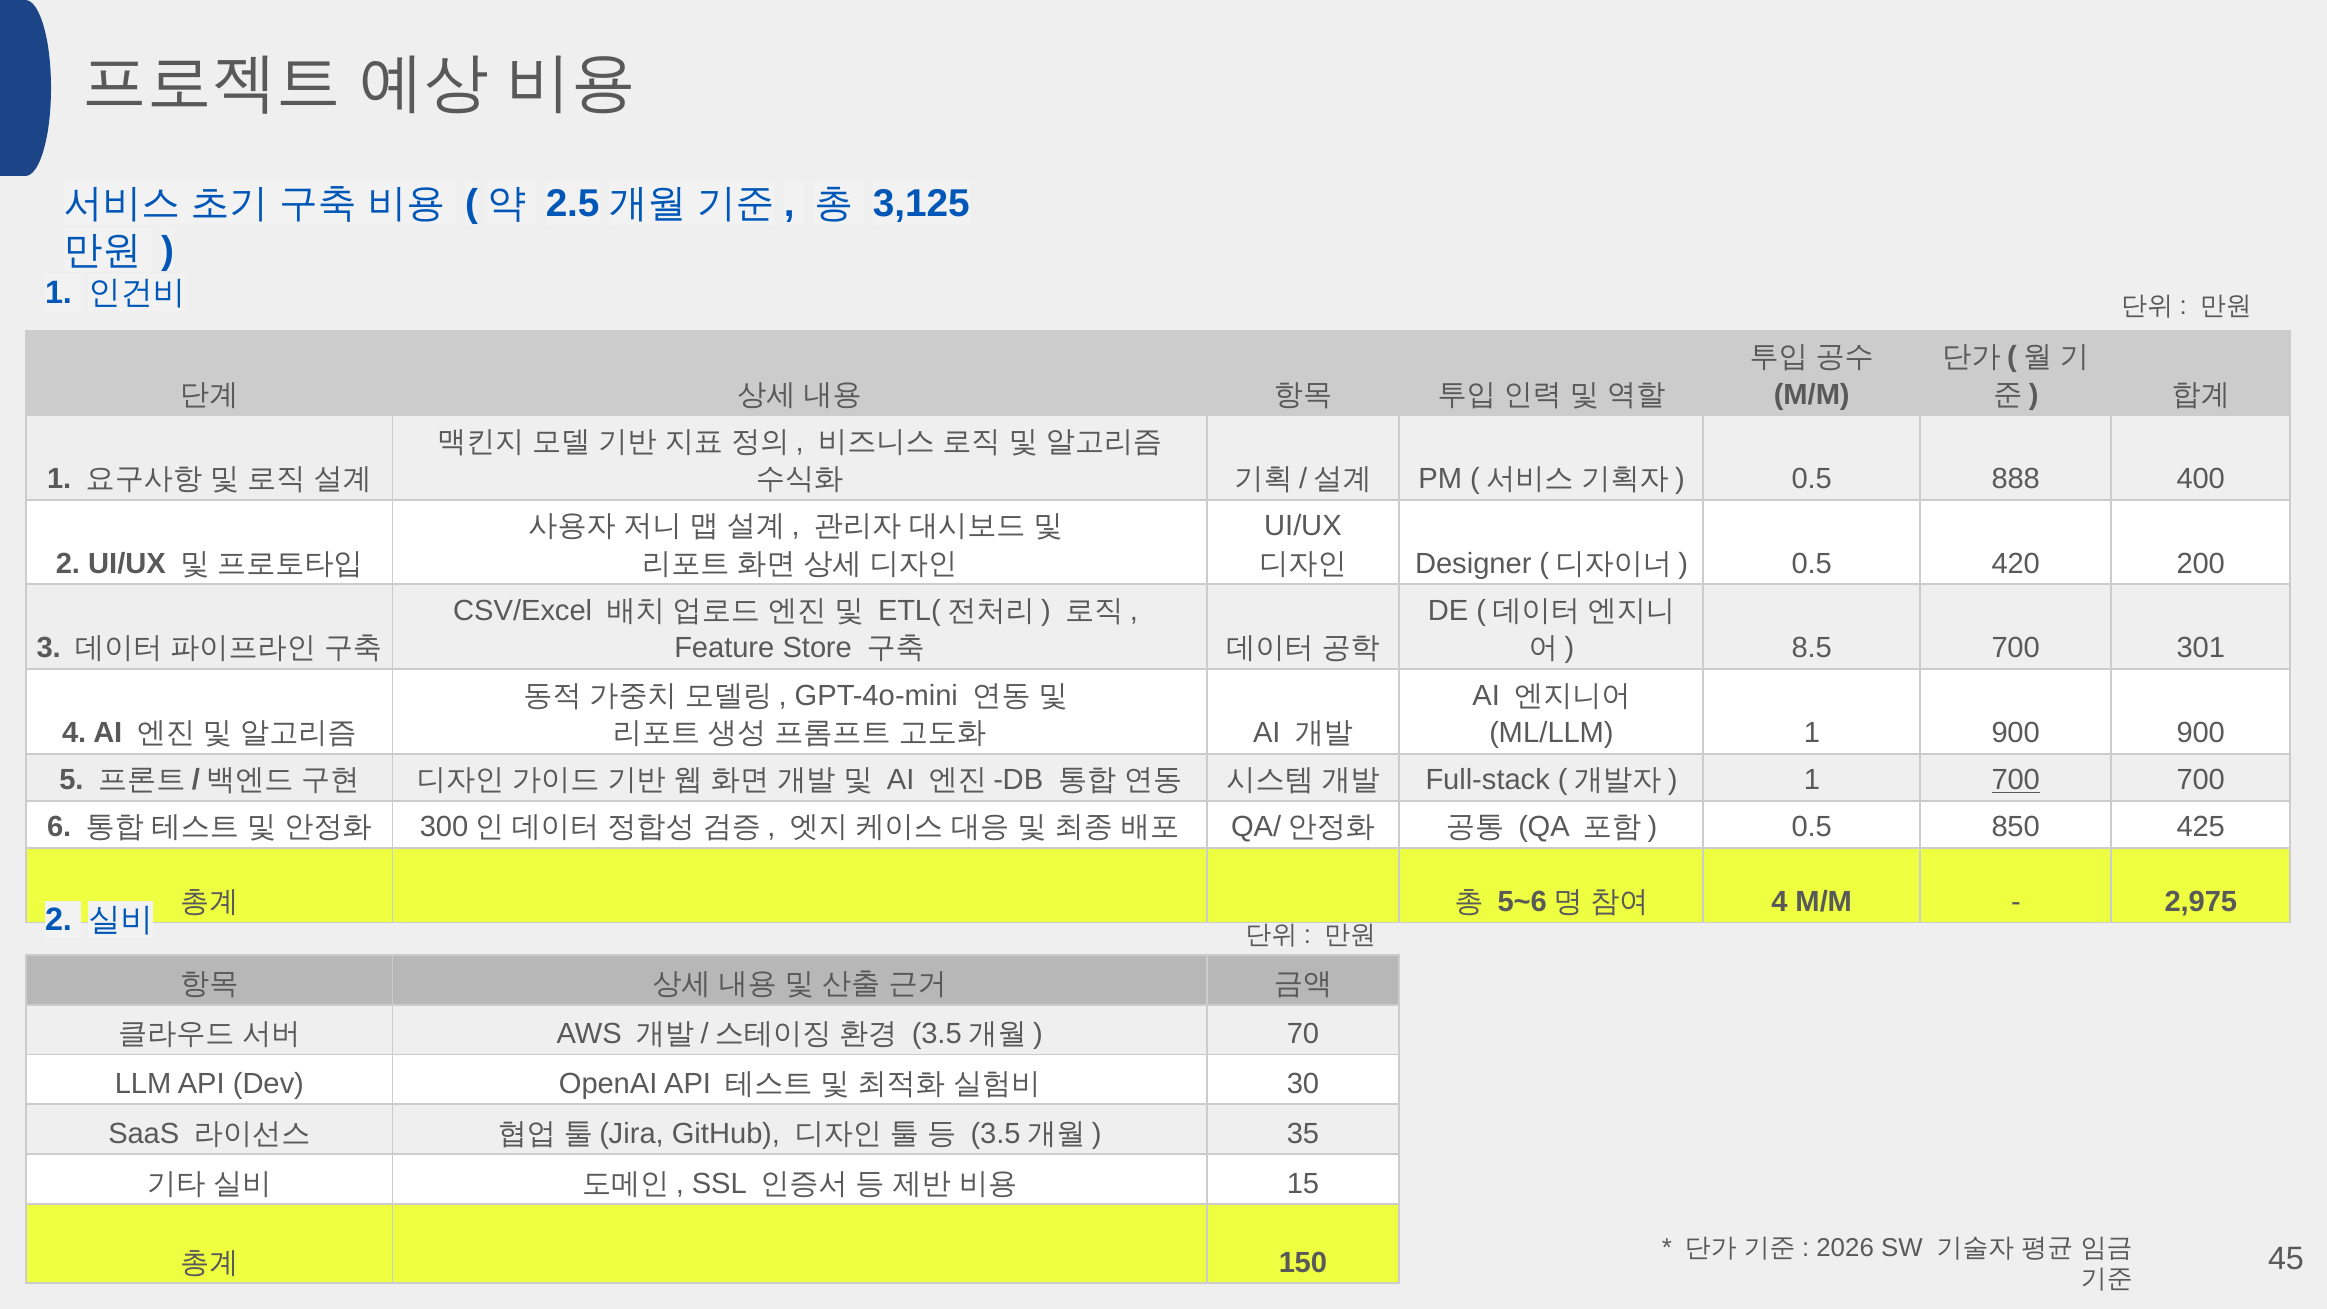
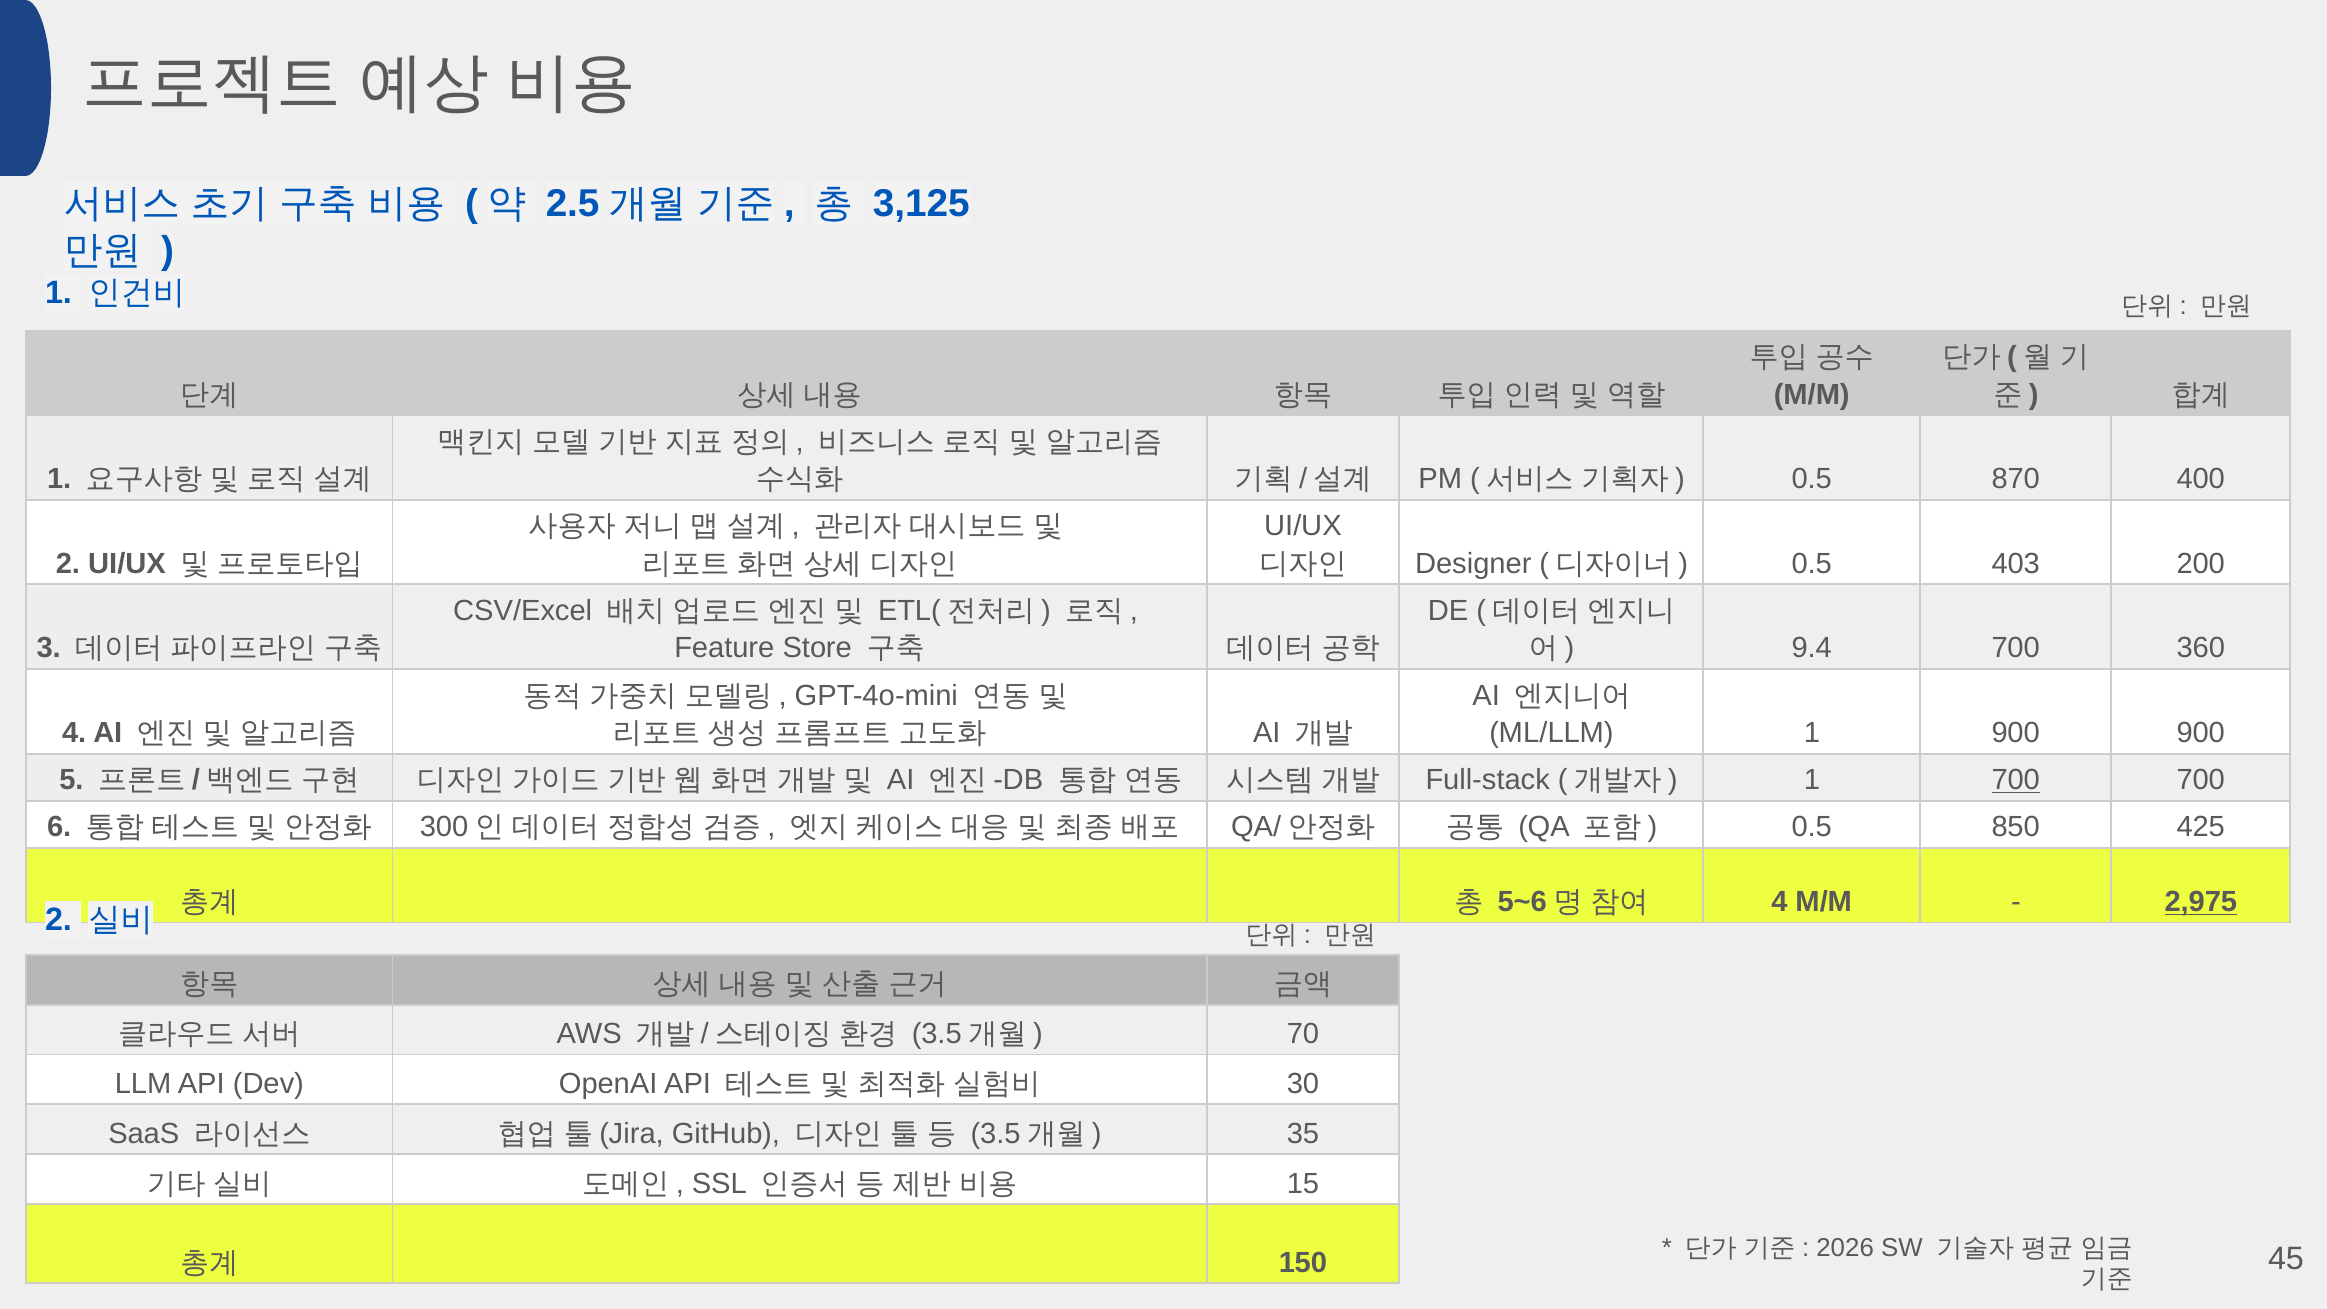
888: 888 -> 870 (2016, 479)
420: 420 -> 403 (2016, 564)
8.5: 8.5 -> 9.4 (1812, 648)
301: 301 -> 360 (2201, 648)
2,975 underline: none -> present (2201, 902)
